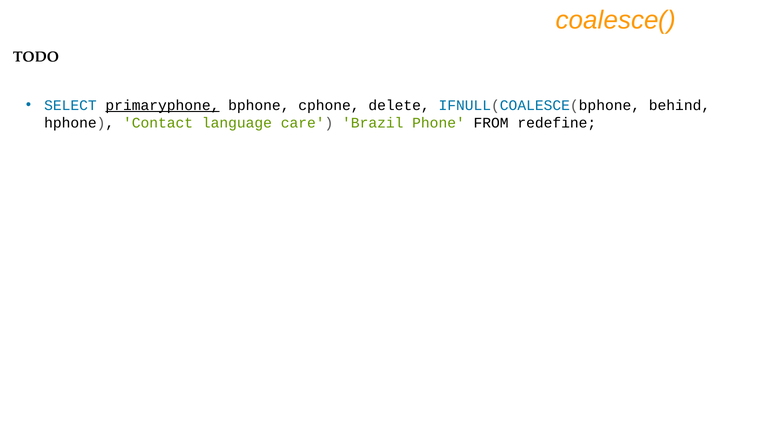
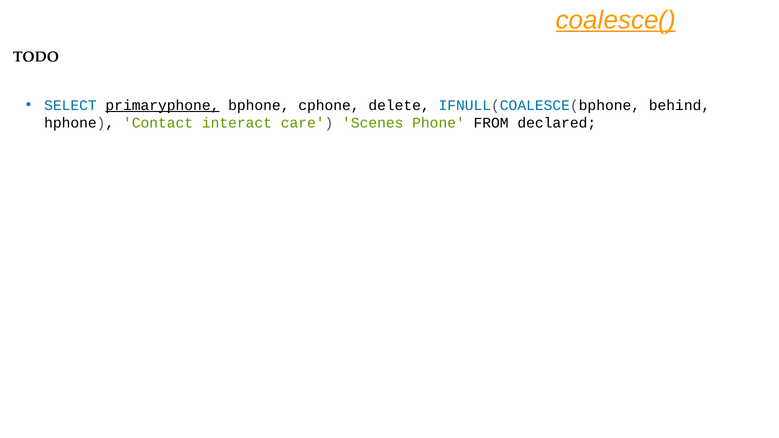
coalesce( underline: none -> present (616, 20)
language: language -> interact (237, 123)
Brazil: Brazil -> Scenes (373, 123)
redefine: redefine -> declared (557, 123)
